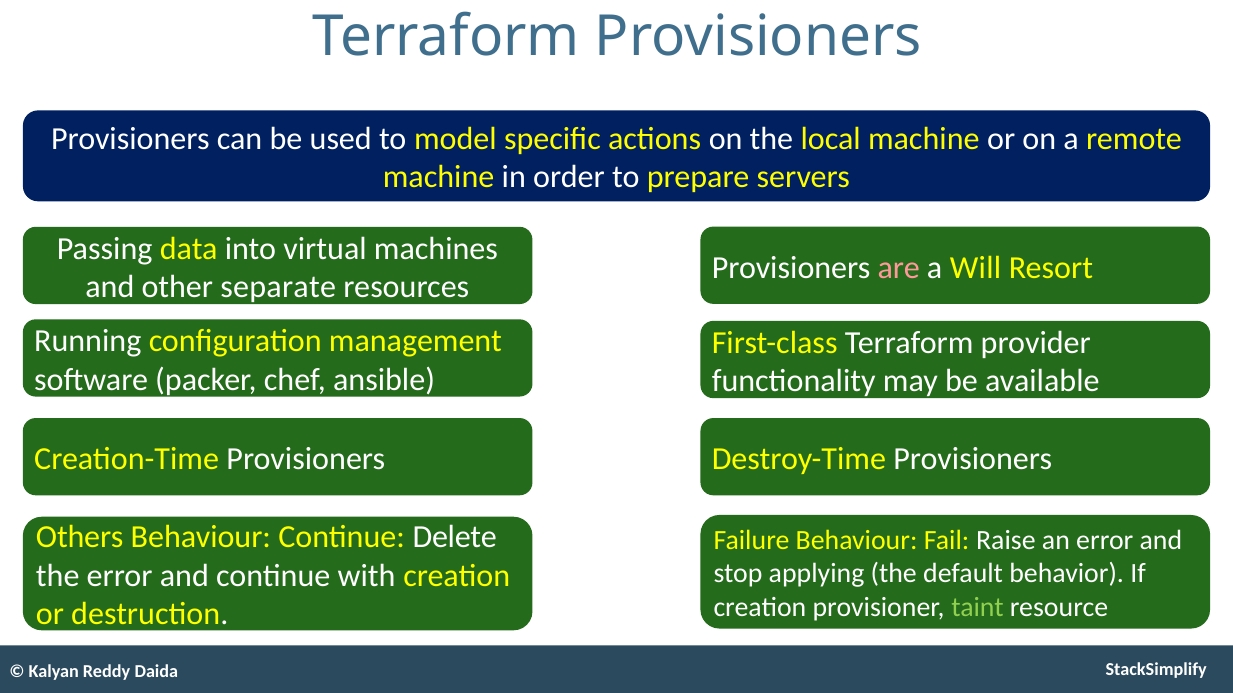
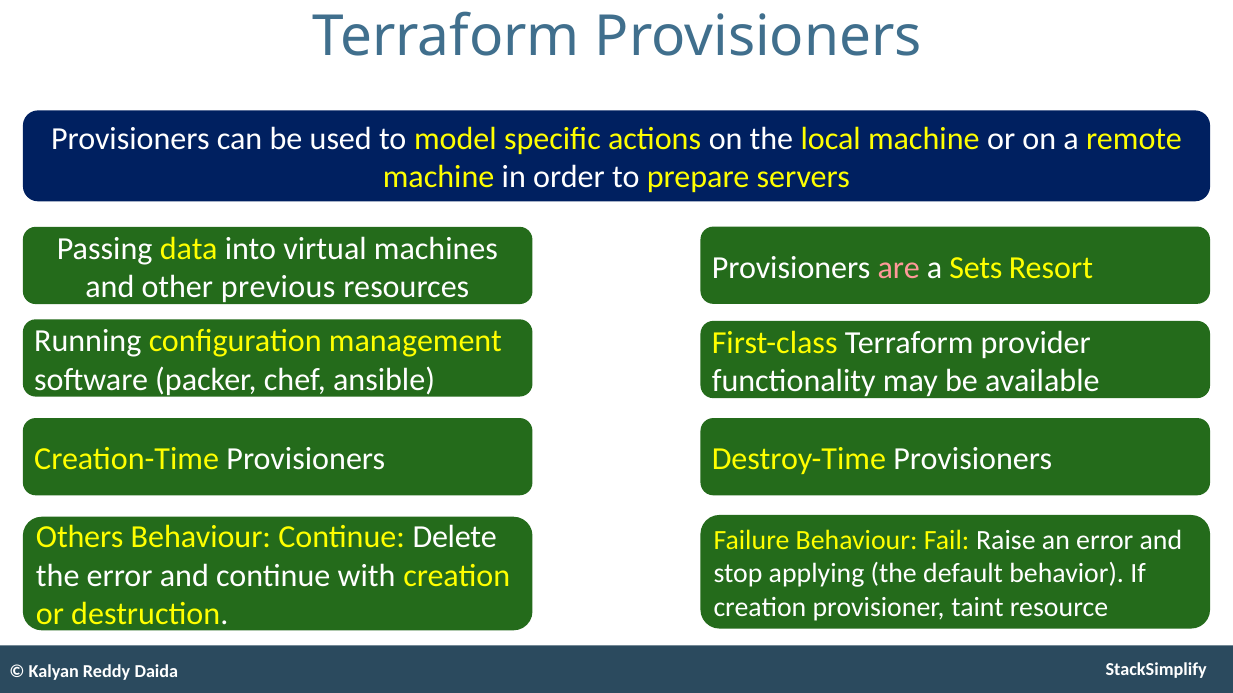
Will: Will -> Sets (976, 268)
separate: separate -> previous (278, 287)
taint colour: light green -> white (977, 608)
